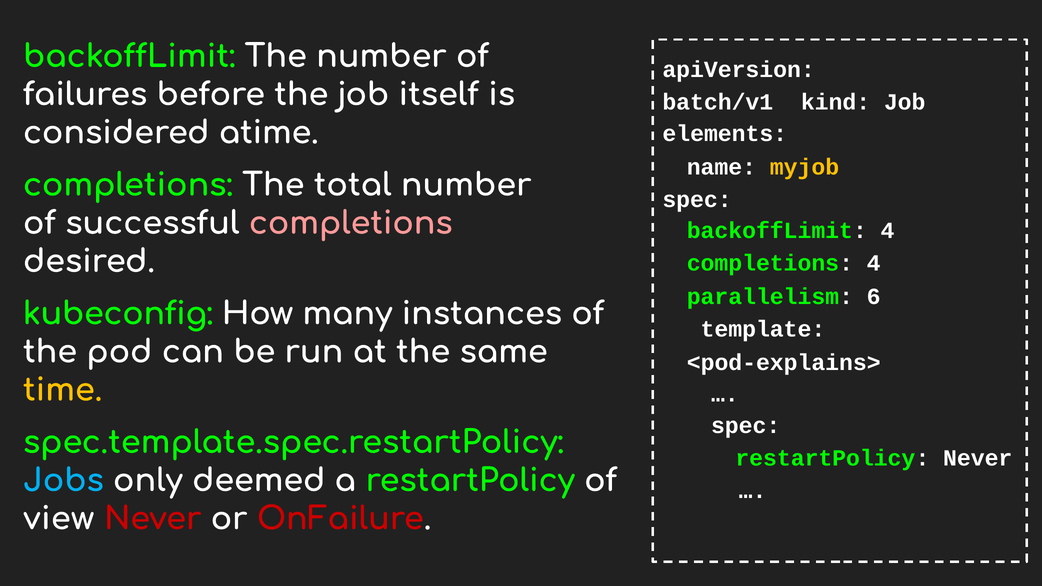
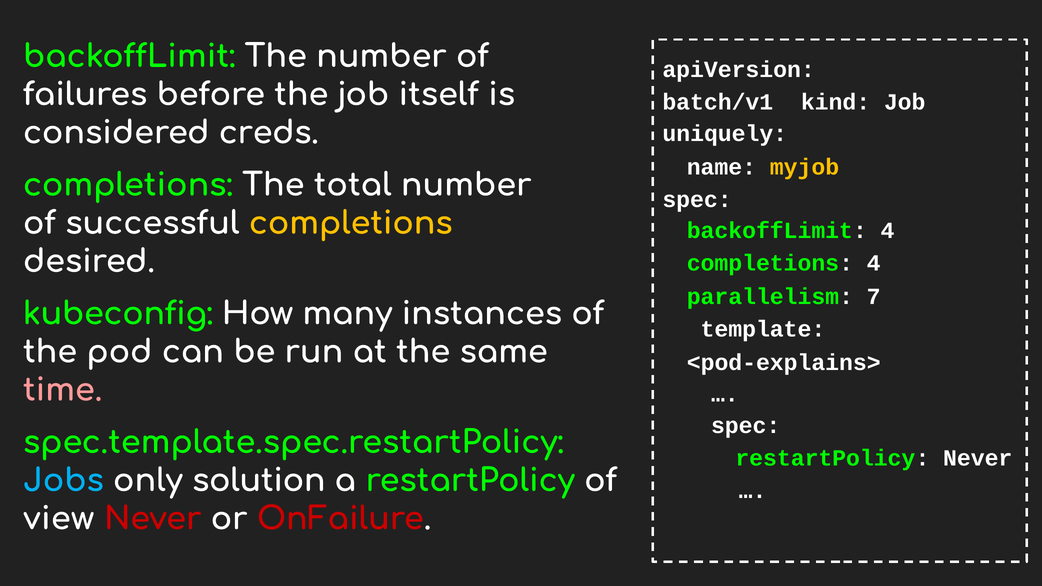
atime: atime -> creds (269, 133)
elements: elements -> uniquely (725, 134)
completions colour: pink -> yellow (351, 223)
6: 6 -> 7 (874, 297)
time colour: yellow -> pink (63, 390)
deemed: deemed -> solution (259, 481)
